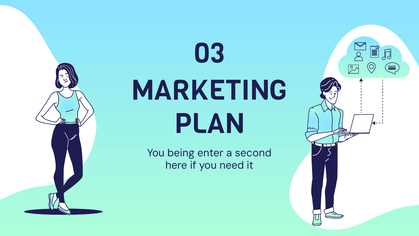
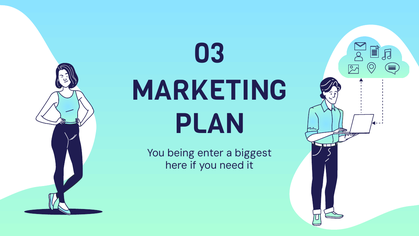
second: second -> biggest (253, 153)
